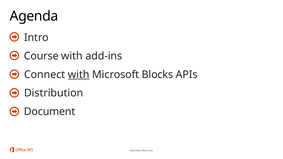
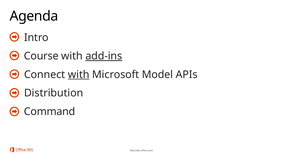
add-ins underline: none -> present (104, 56)
Blocks: Blocks -> Model (157, 75)
Document: Document -> Command (50, 112)
